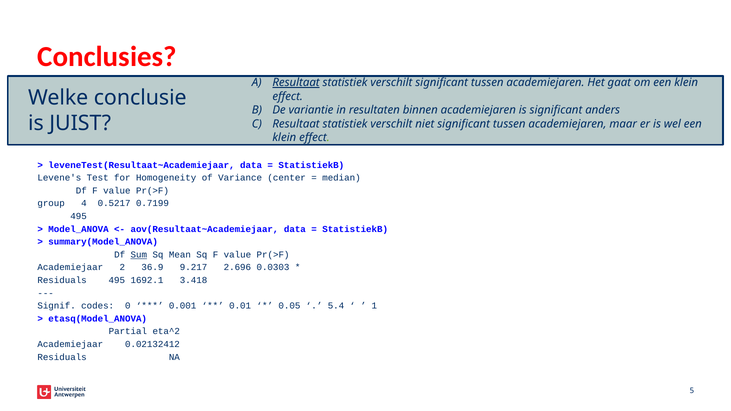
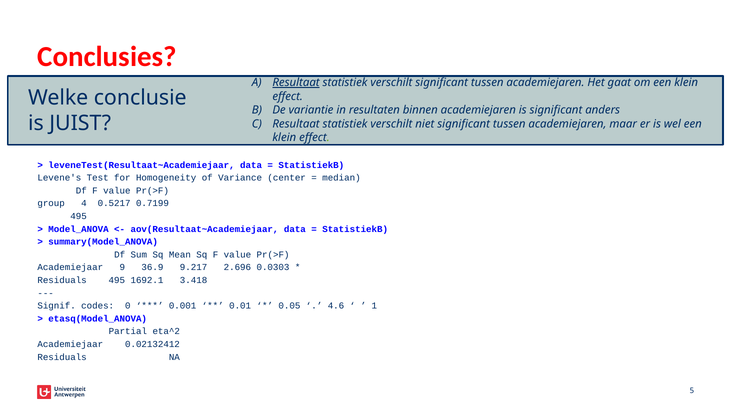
Sum underline: present -> none (139, 255)
2: 2 -> 9 (122, 268)
5.4: 5.4 -> 4.6 (336, 306)
